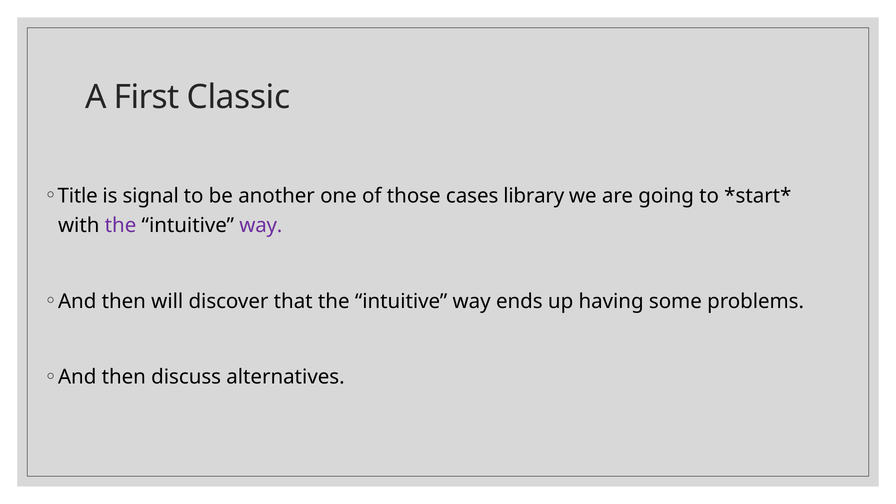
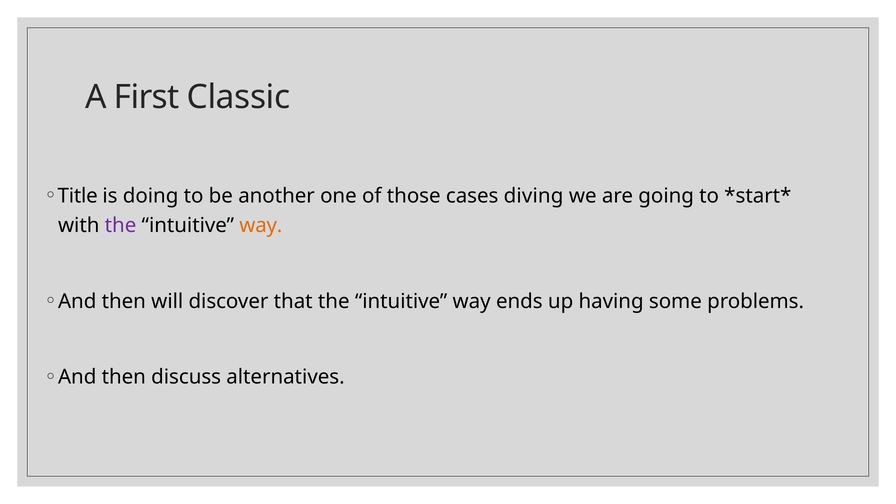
signal: signal -> doing (151, 196)
library: library -> diving (534, 196)
way colour: purple -> orange (261, 225)
